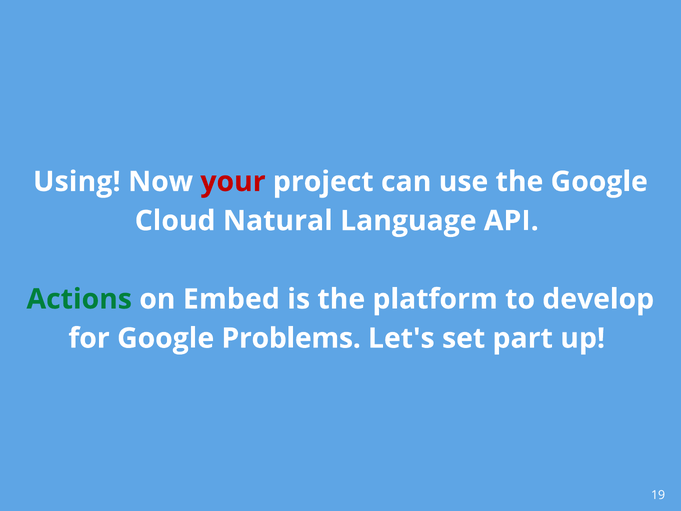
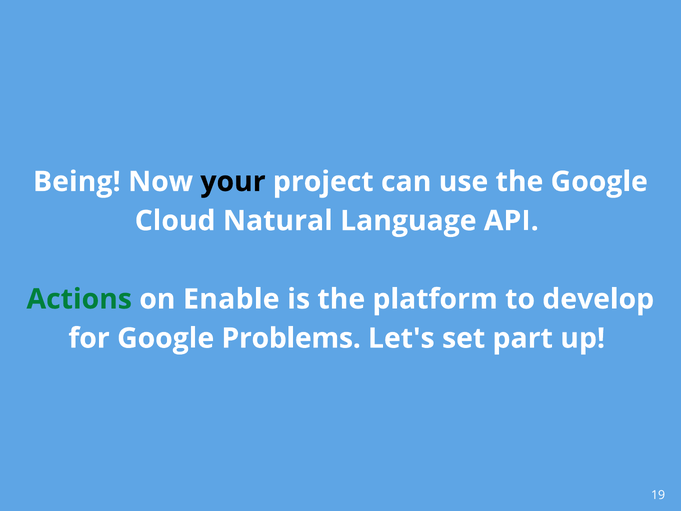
Using: Using -> Being (77, 182)
your colour: red -> black (233, 182)
Embed: Embed -> Enable (231, 299)
